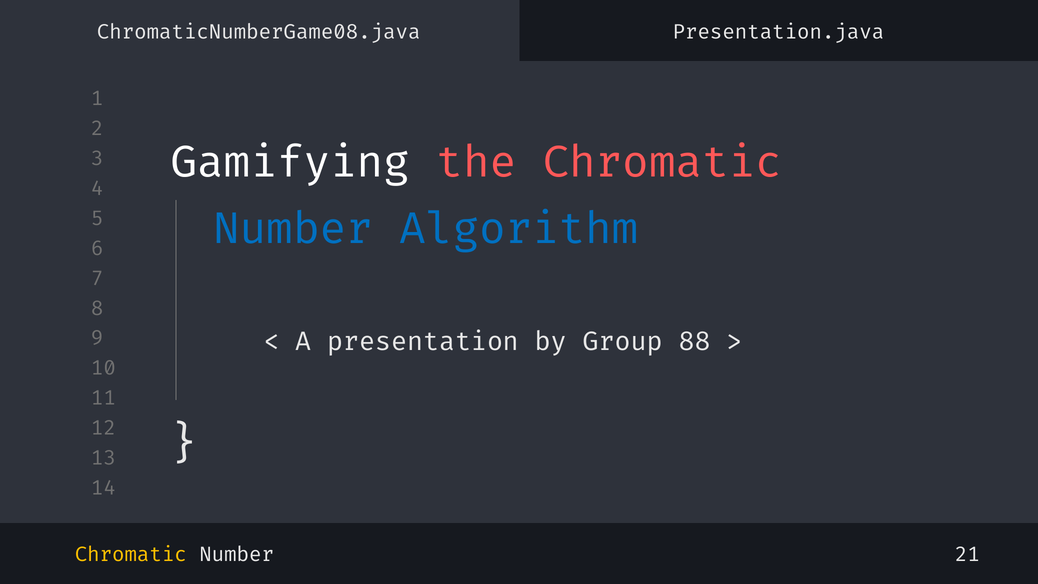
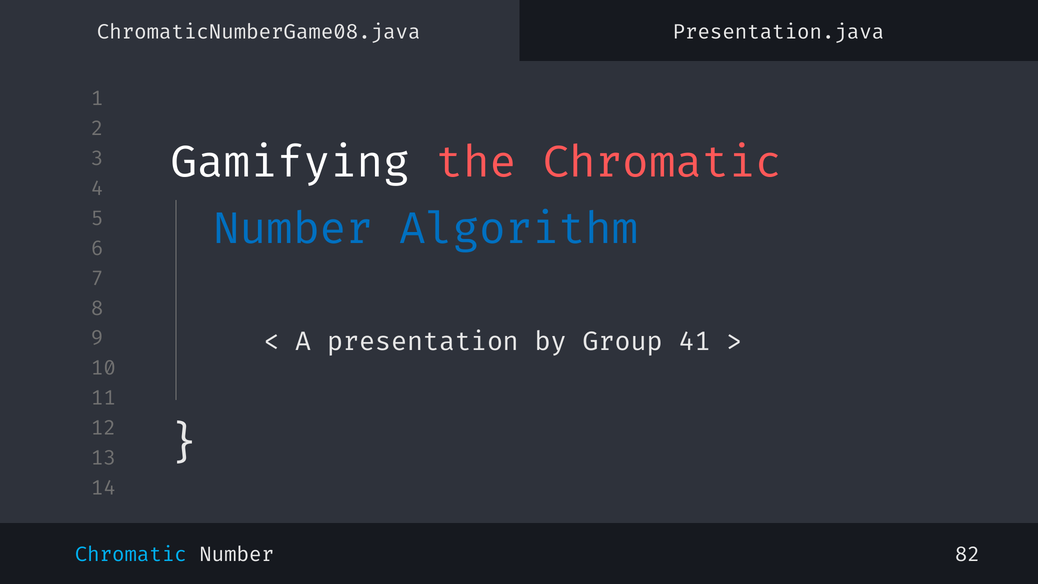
88: 88 -> 41 (695, 342)
Chromatic colour: yellow -> light blue (131, 555)
21: 21 -> 82 (967, 555)
